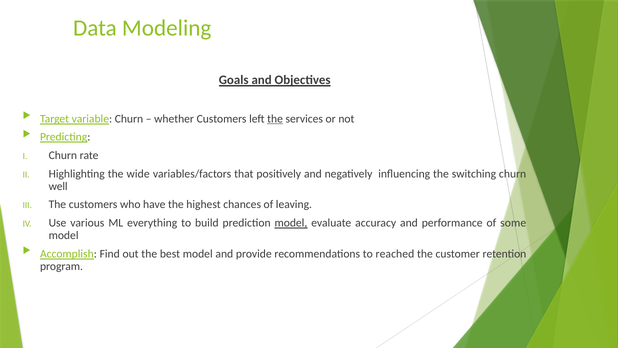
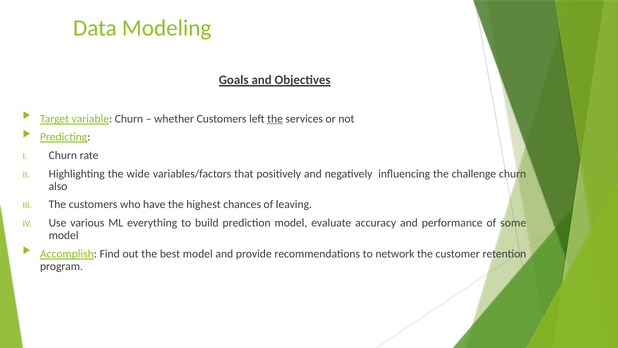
switching: switching -> challenge (474, 174)
well: well -> also (58, 186)
model underline: present -> none (291, 223)
reached: reached -> network (395, 254)
